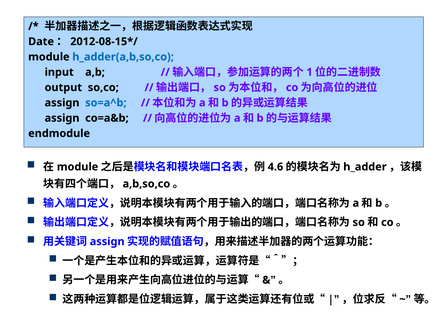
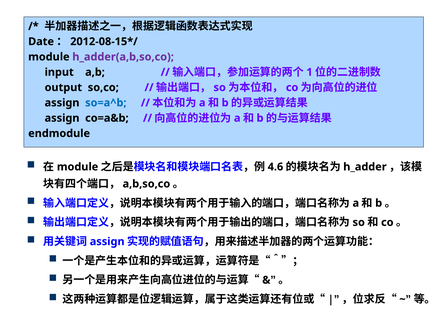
h_adder(a,b,so,co colour: blue -> purple (123, 57)
